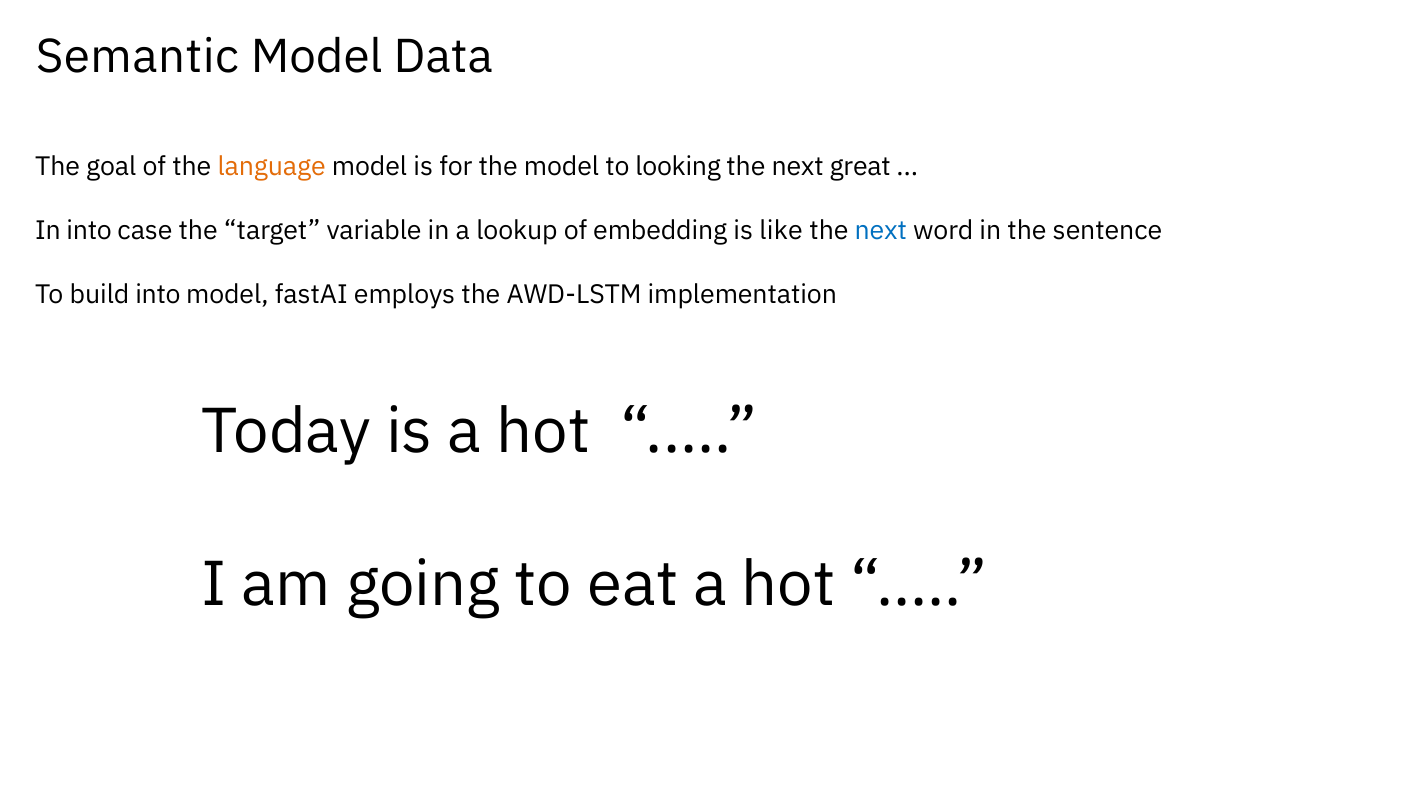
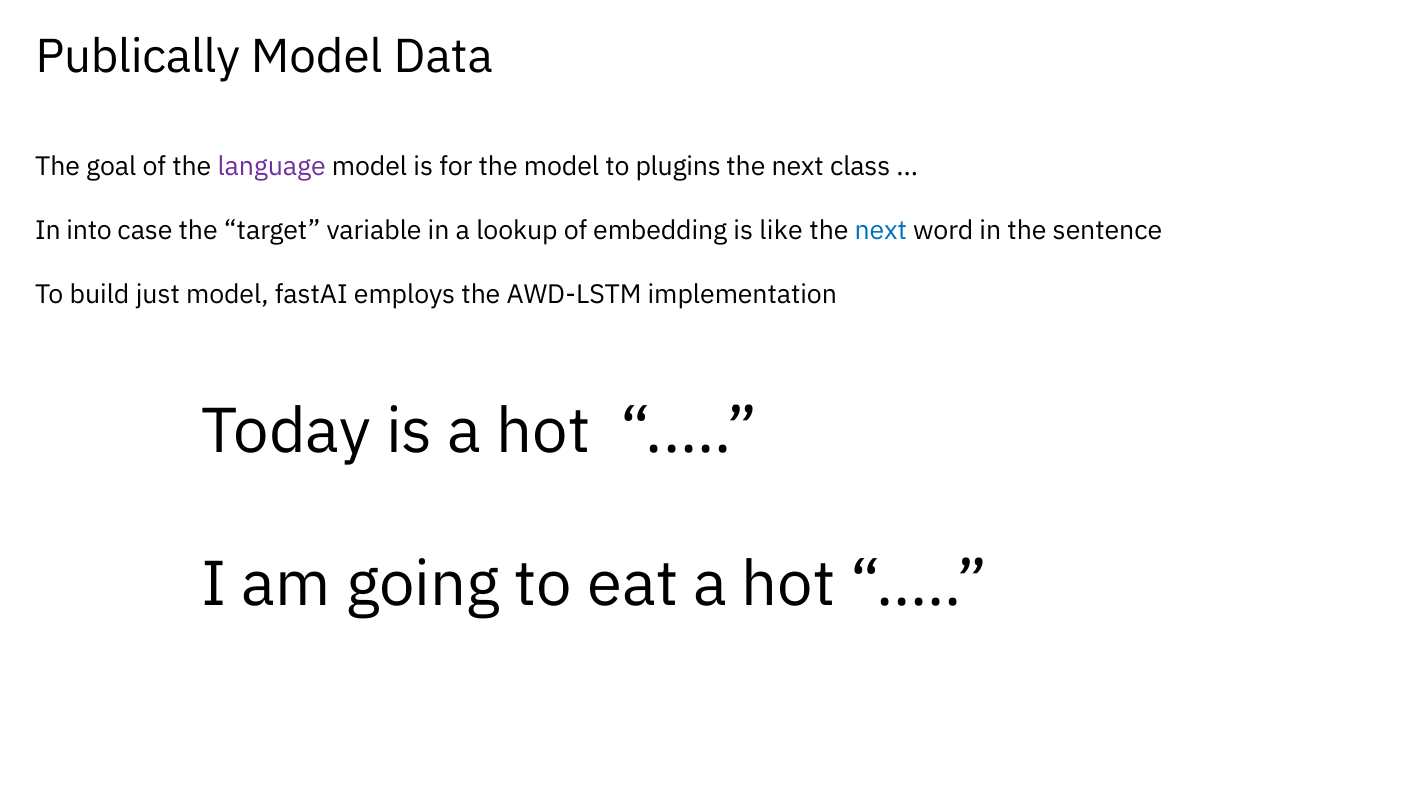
Semantic: Semantic -> Publically (138, 57)
language colour: orange -> purple (272, 166)
looking: looking -> plugins (678, 166)
great: great -> class (860, 166)
build into: into -> just (158, 294)
